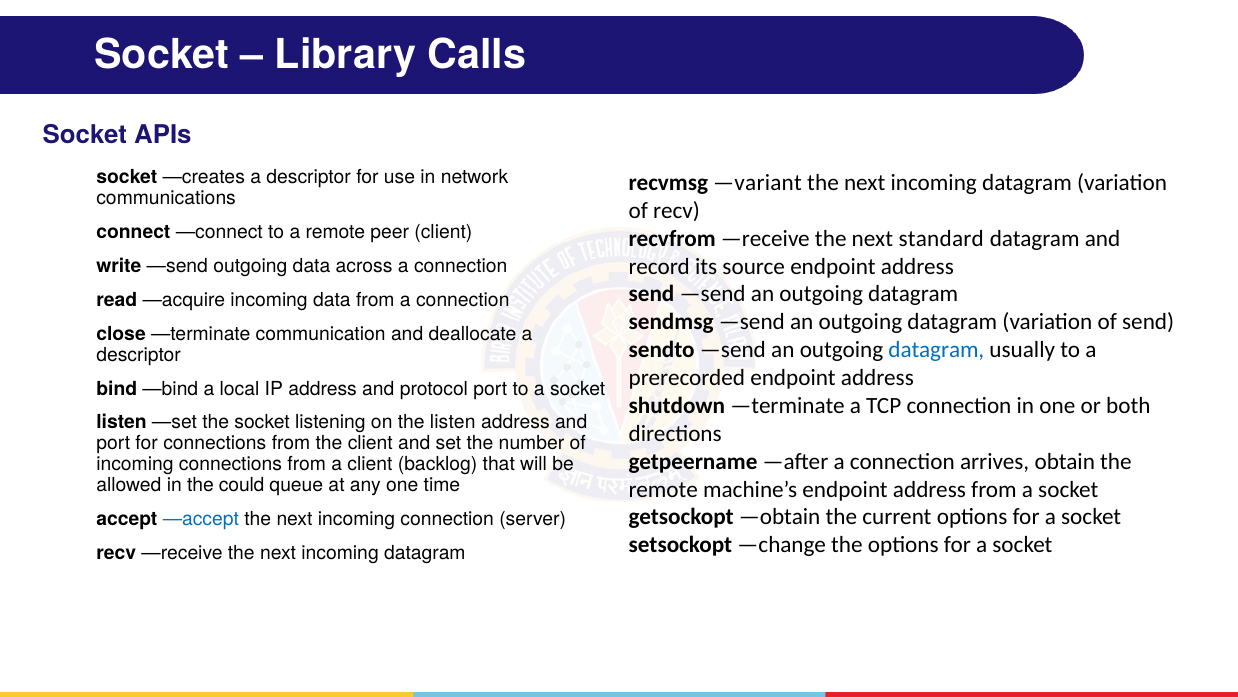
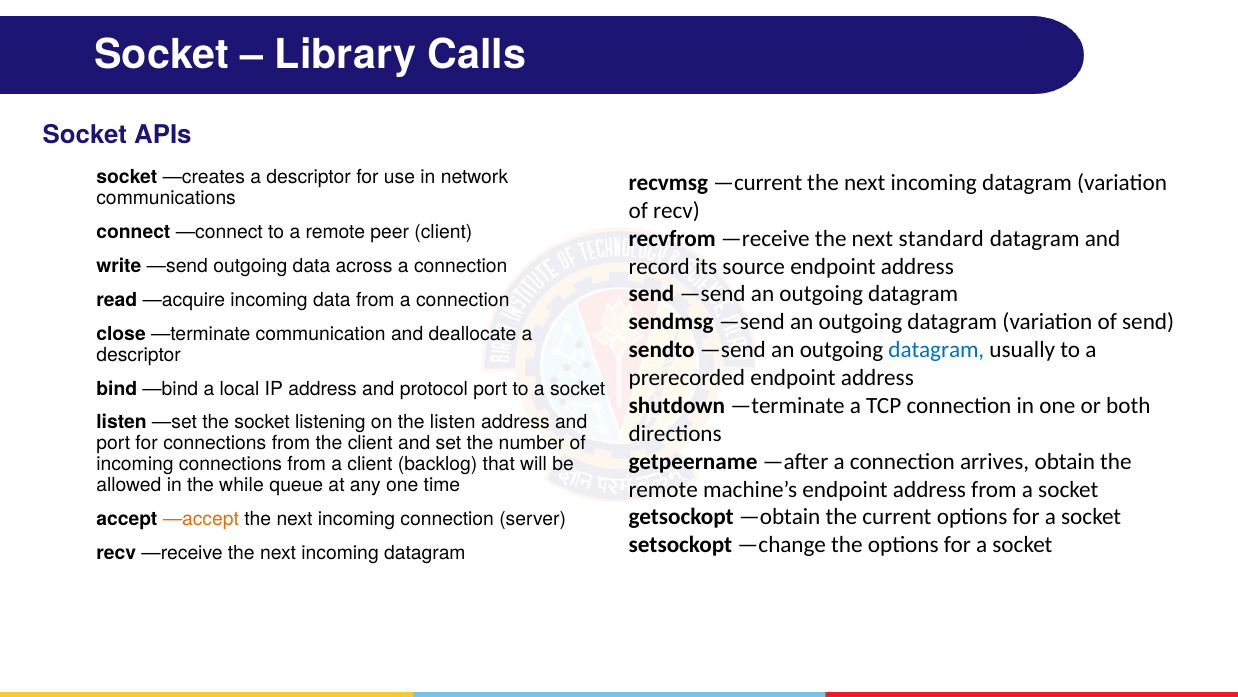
—variant: —variant -> —current (758, 183)
could: could -> while (242, 485)
—accept colour: blue -> orange (201, 519)
